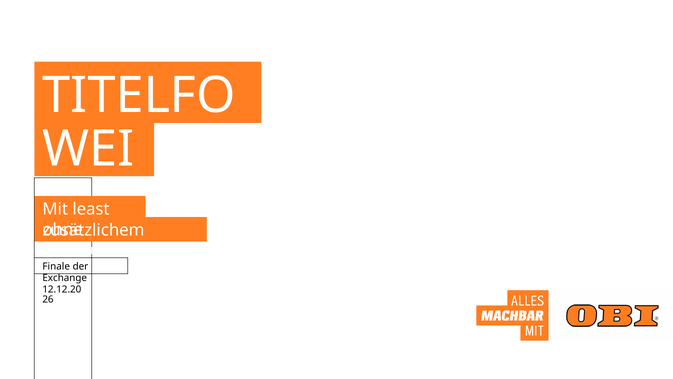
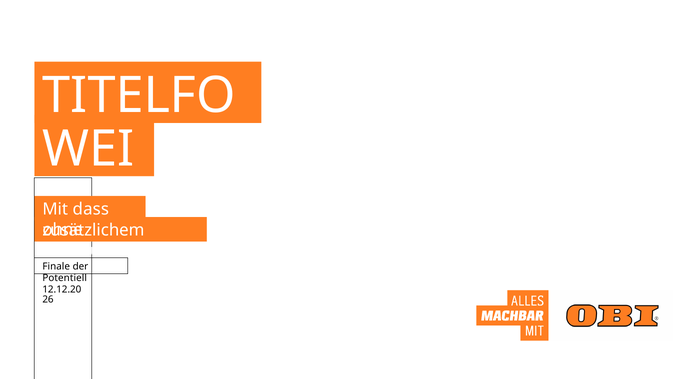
least: least -> dass (91, 209)
Exchange: Exchange -> Potentiell (65, 278)
